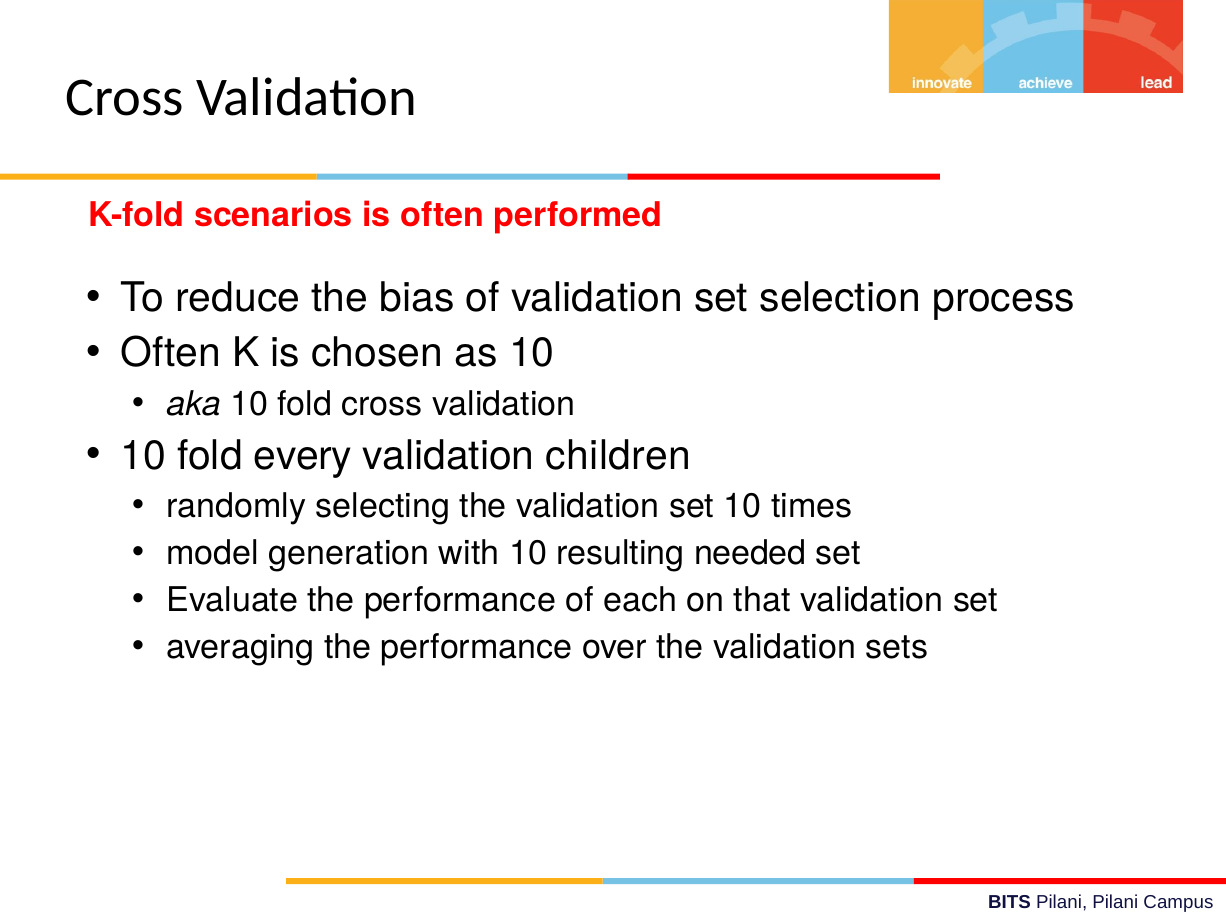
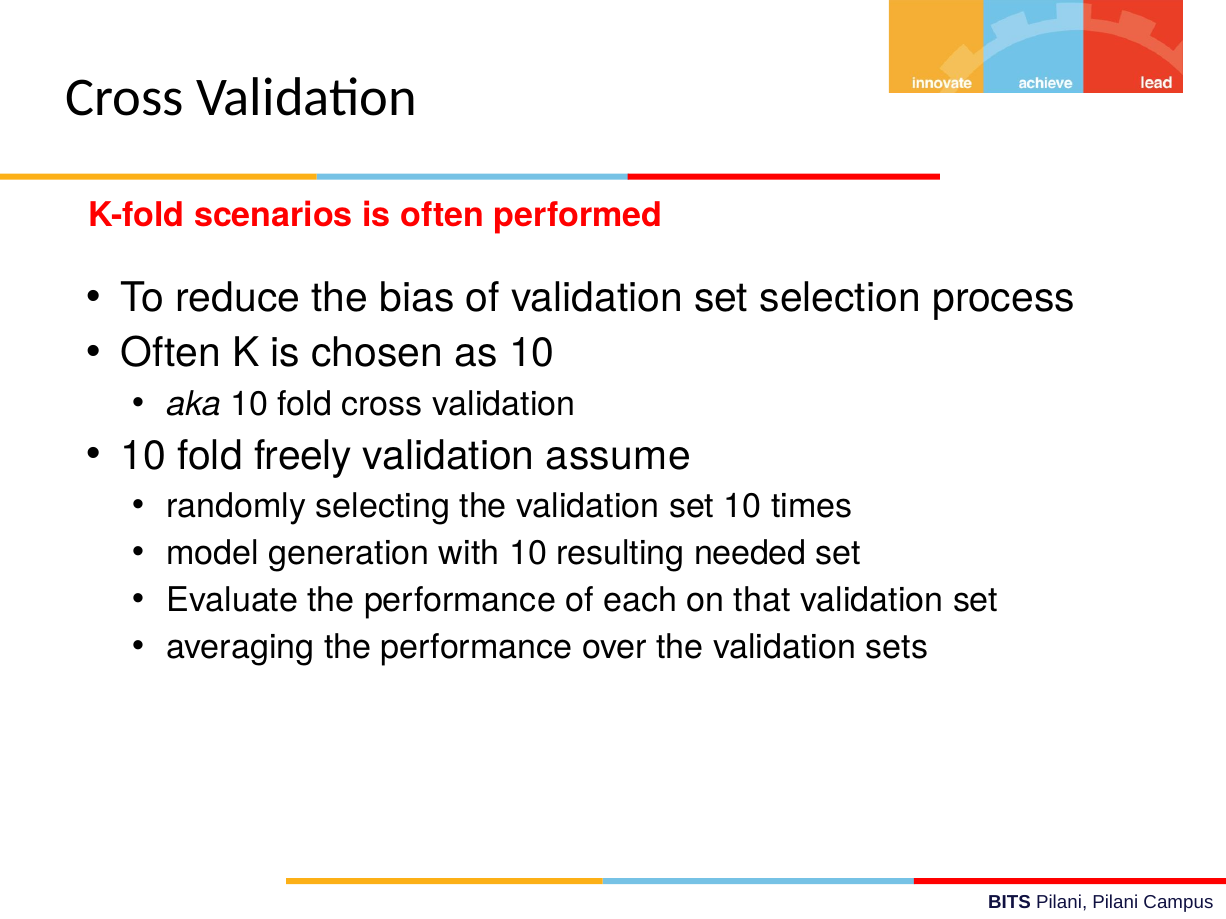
every: every -> freely (303, 456)
children: children -> assume (619, 456)
